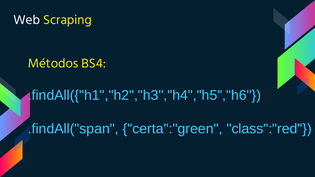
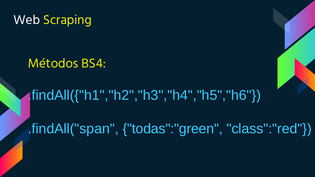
certa":"green: certa":"green -> todas":"green (173, 129)
